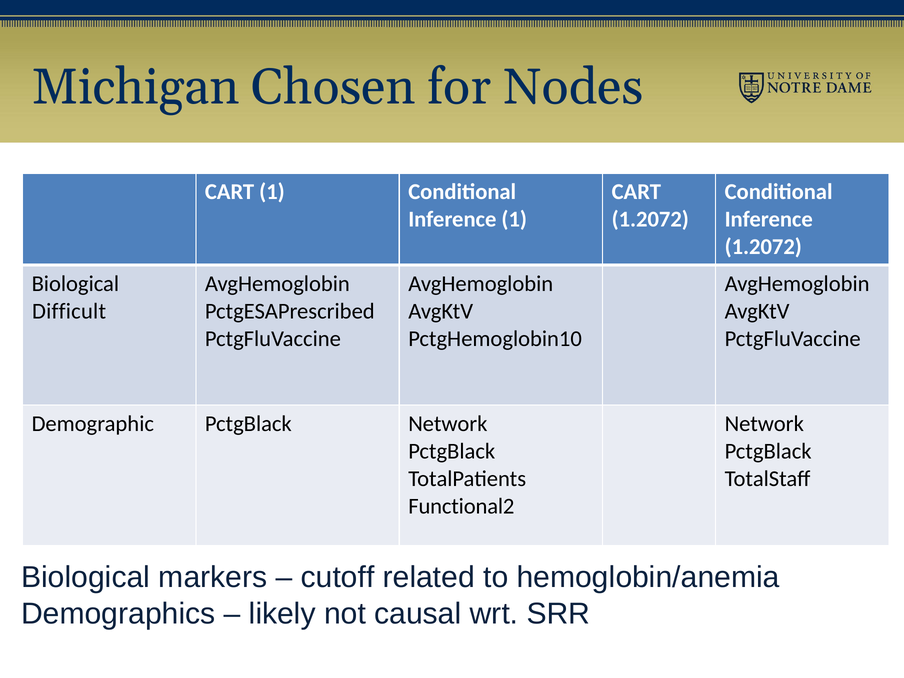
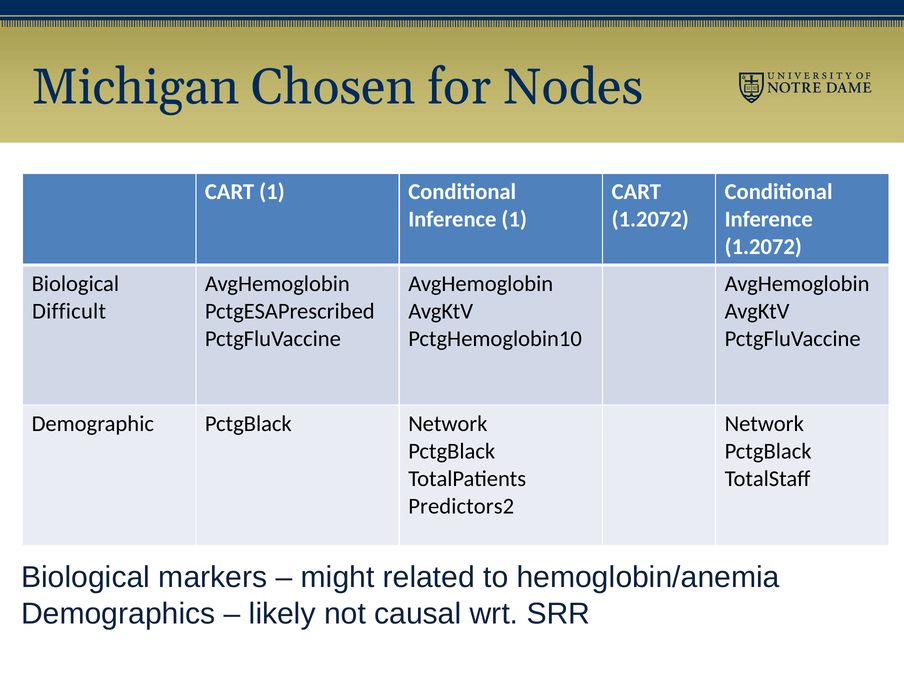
Functional2: Functional2 -> Predictors2 (461, 507)
cutoff: cutoff -> might (338, 578)
